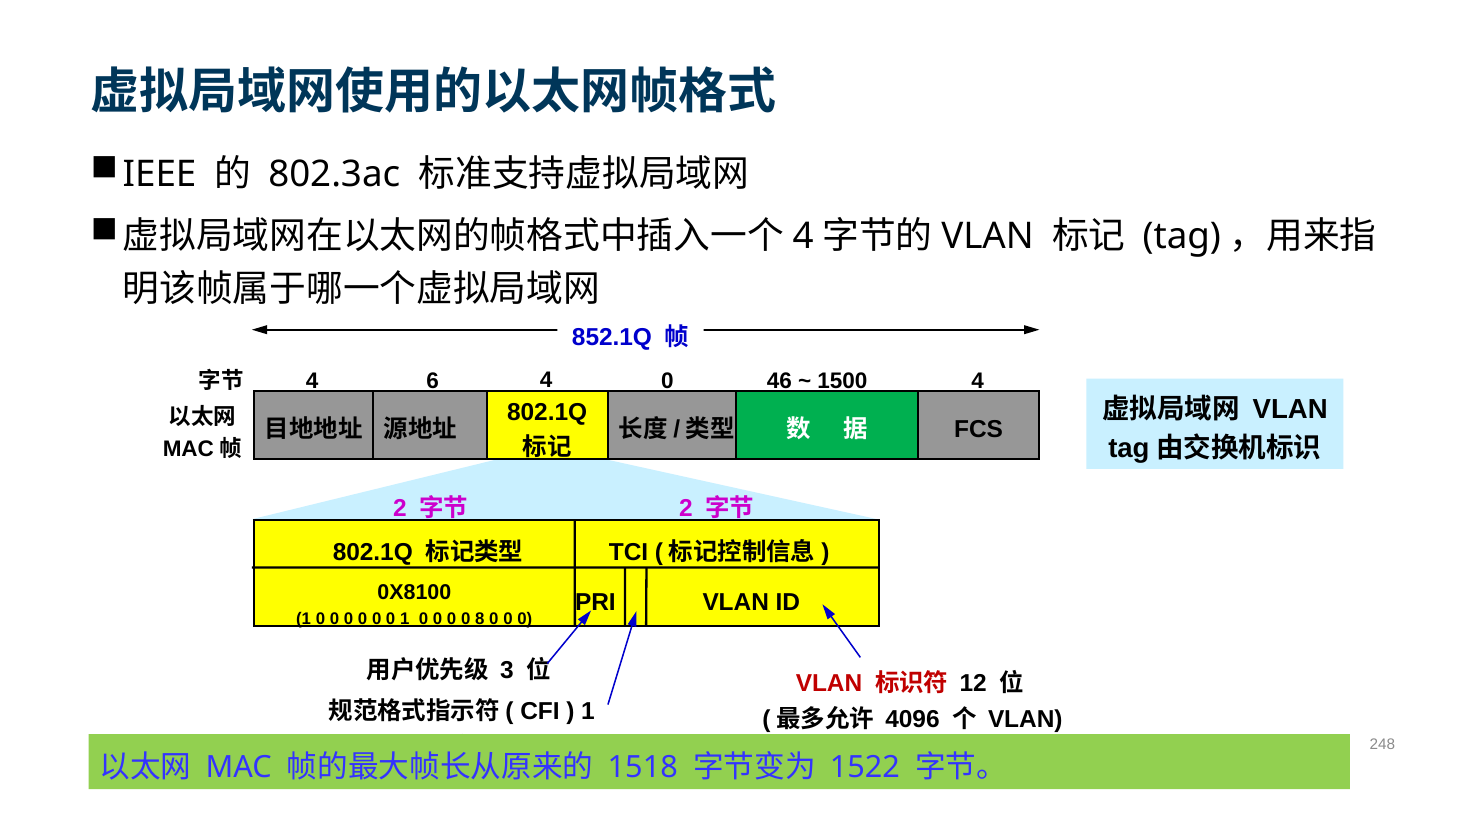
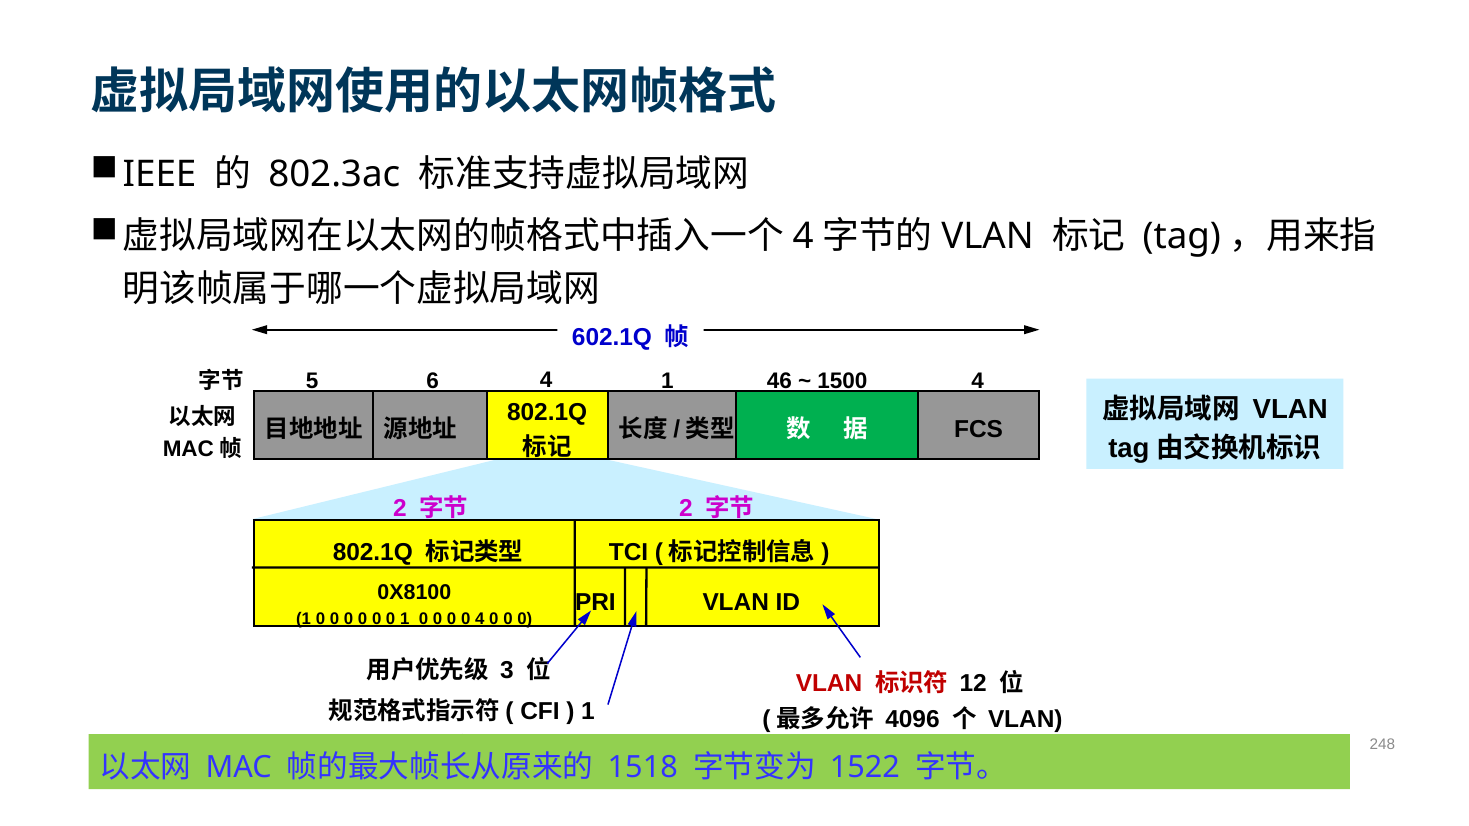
852.1Q: 852.1Q -> 602.1Q (612, 338)
4: 4 -> 5 (312, 381)
6 0: 0 -> 1 (667, 381)
0 8: 8 -> 4 (480, 619)
